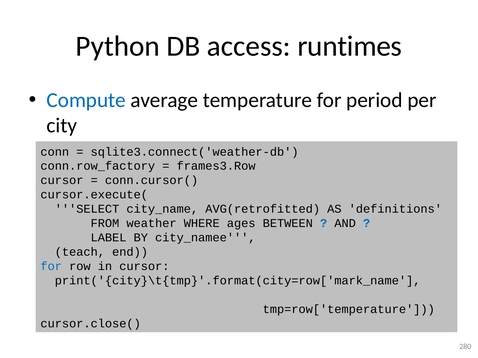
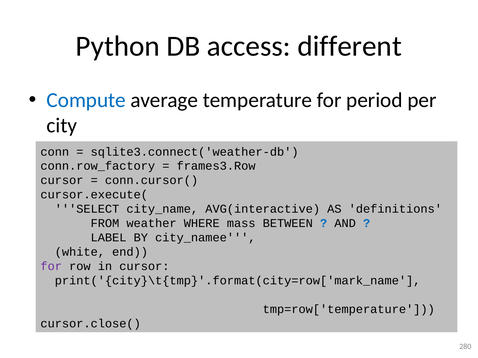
runtimes: runtimes -> different (350, 46)
AVG(retrofitted: AVG(retrofitted -> AVG(interactive (263, 209)
ages: ages -> mass (241, 224)
teach: teach -> white (80, 252)
for colour: blue -> purple (51, 267)
